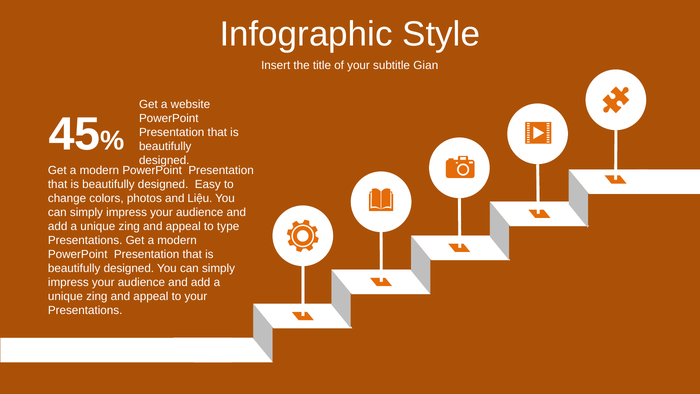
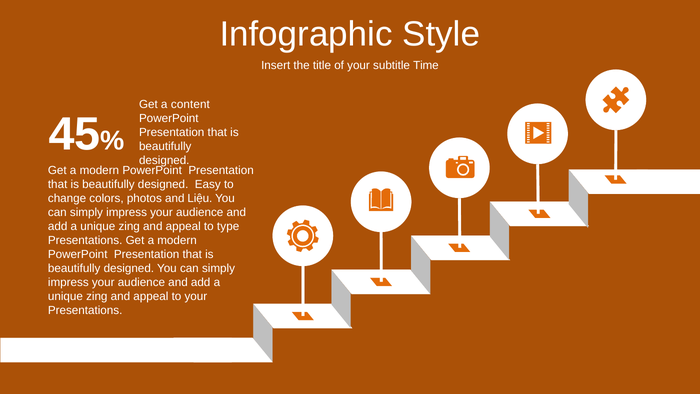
Gian: Gian -> Time (426, 65)
website: website -> content (190, 104)
